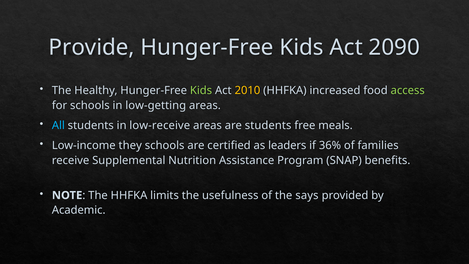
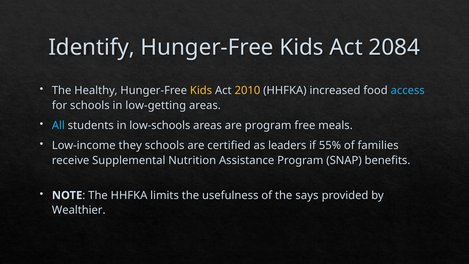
Provide: Provide -> Identify (92, 47)
2090: 2090 -> 2084 (394, 47)
Kids colour: light green -> yellow (201, 91)
access colour: light green -> light blue (408, 91)
low-receive: low-receive -> low-schools (160, 125)
are students: students -> program (268, 125)
36%: 36% -> 55% (330, 145)
Academic: Academic -> Wealthier (79, 210)
